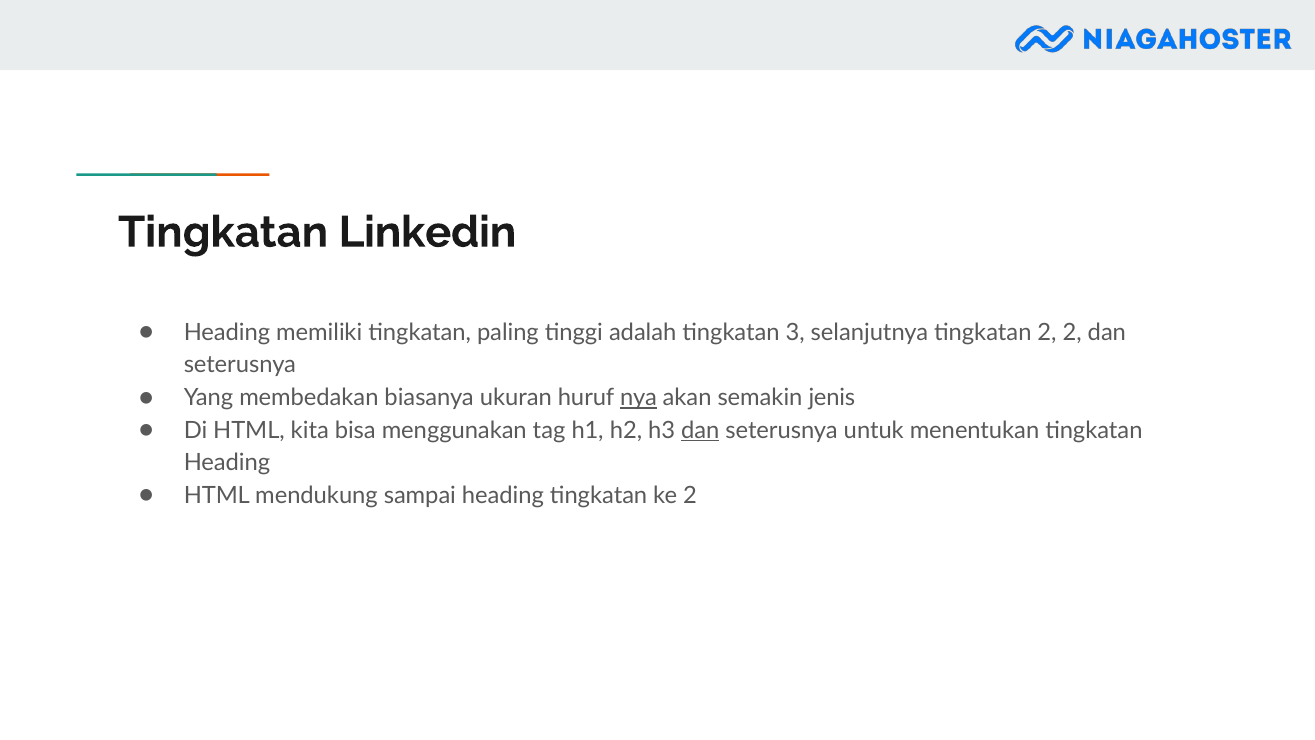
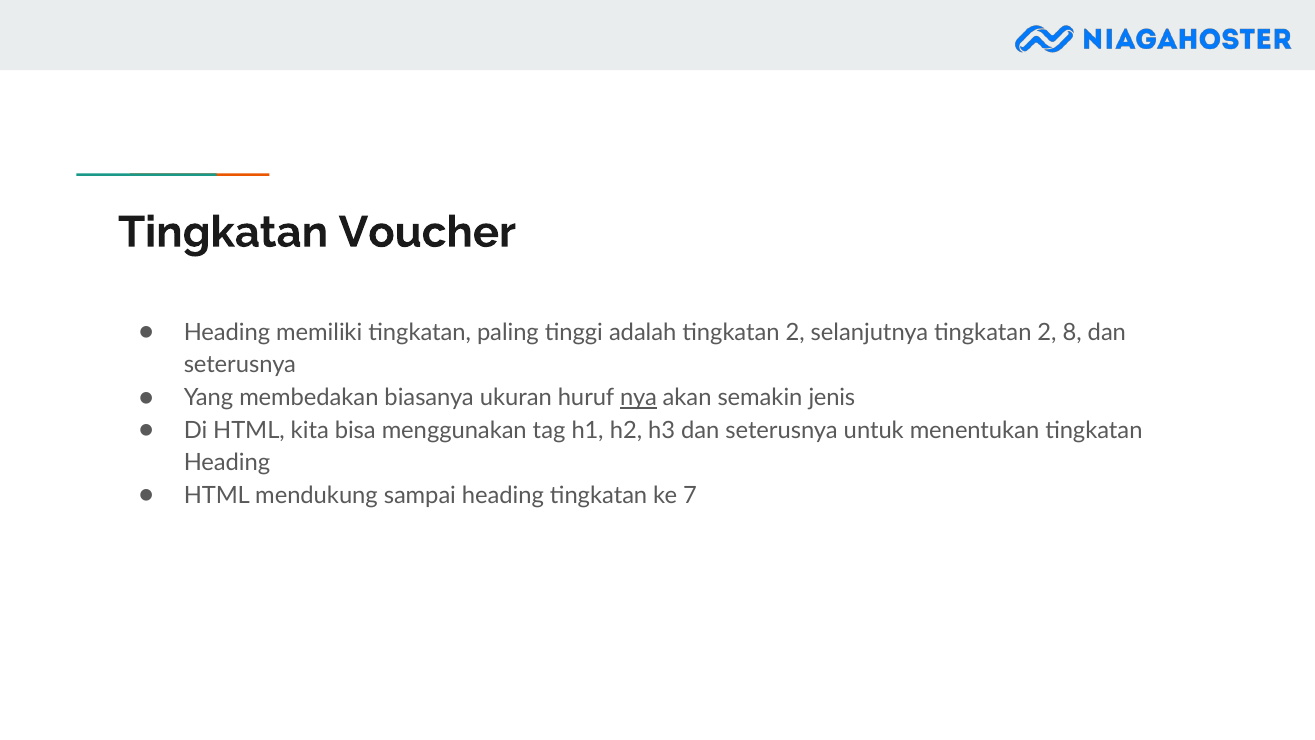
Linkedin: Linkedin -> Voucher (427, 232)
adalah tingkatan 3: 3 -> 2 (795, 332)
2 2: 2 -> 8 (1072, 332)
dan underline: present -> none (700, 430)
ke 2: 2 -> 7 (690, 495)
